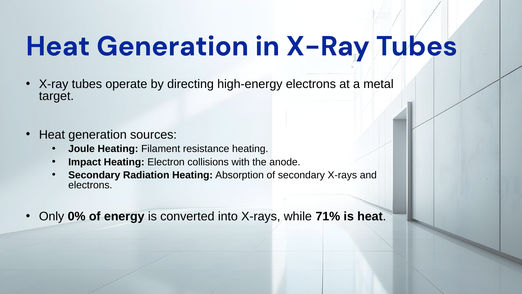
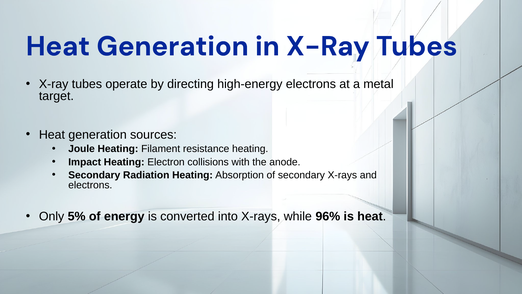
0%: 0% -> 5% (77, 216)
71%: 71% -> 96% (328, 216)
